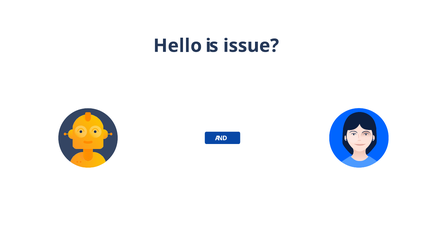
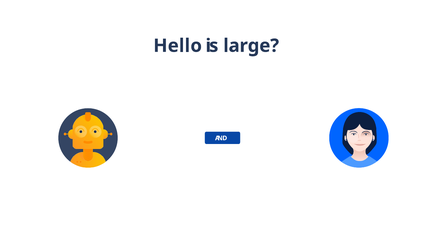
issue: issue -> large (251, 46)
